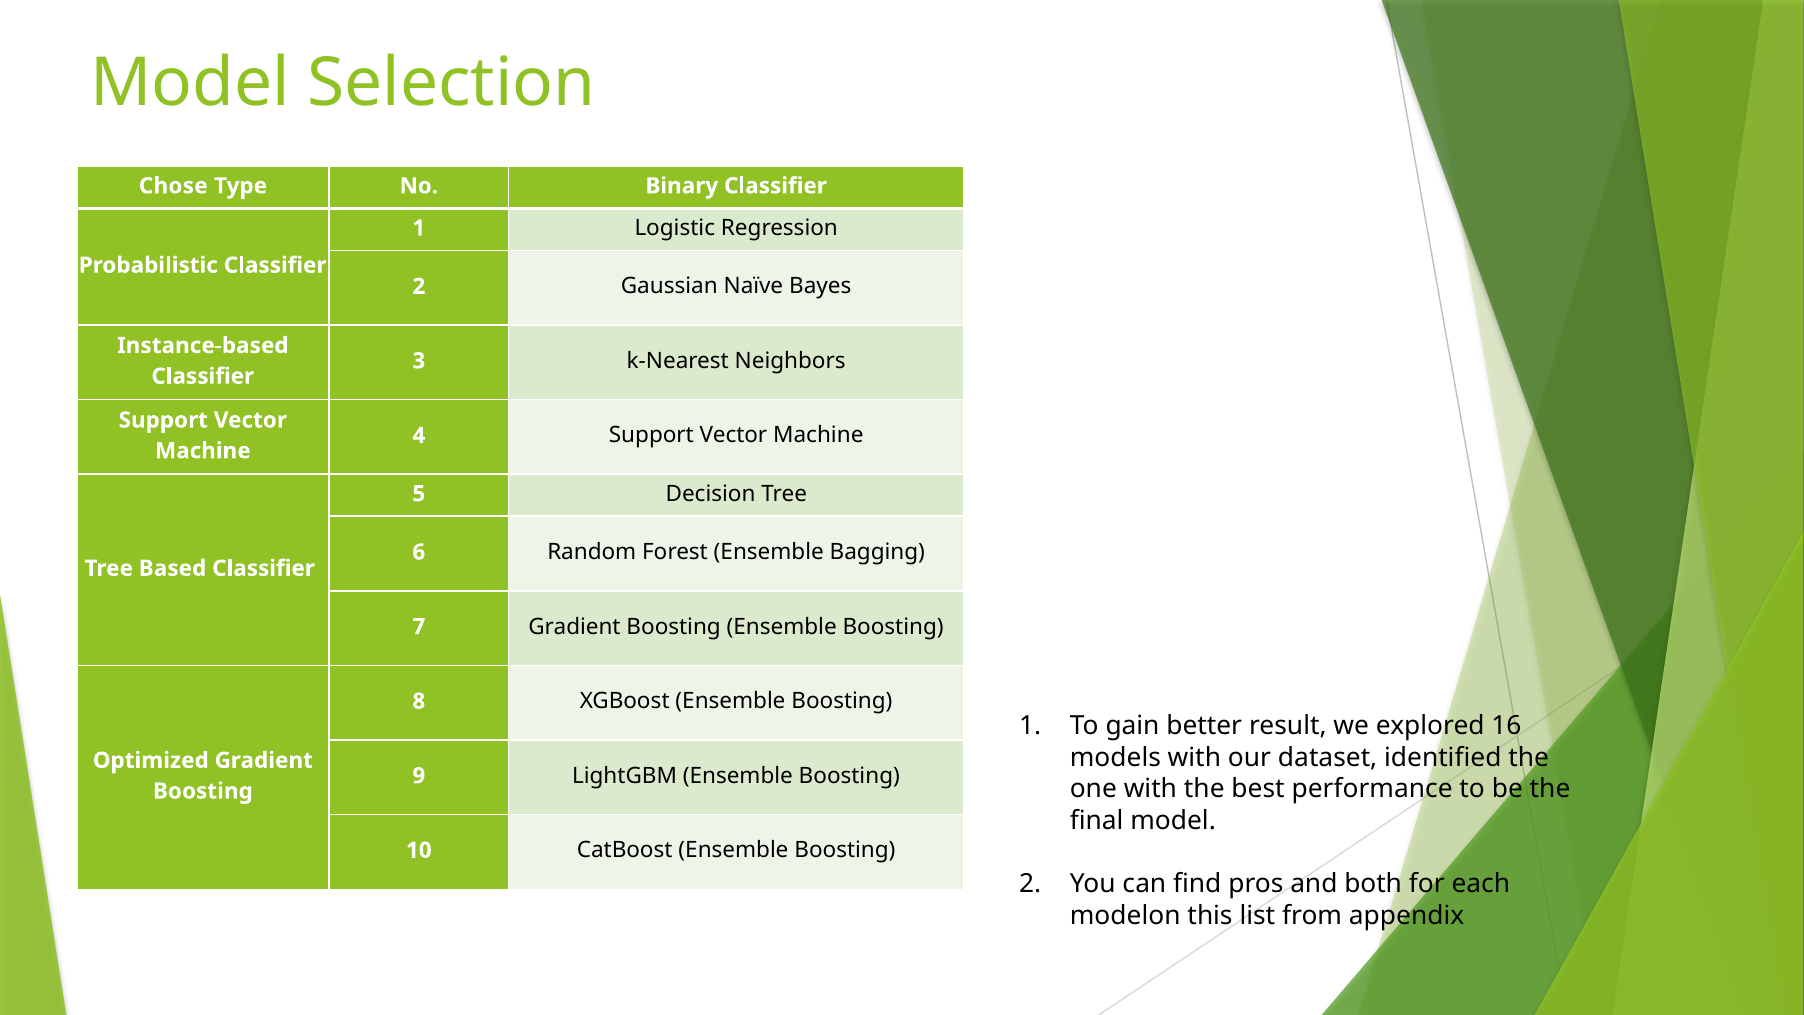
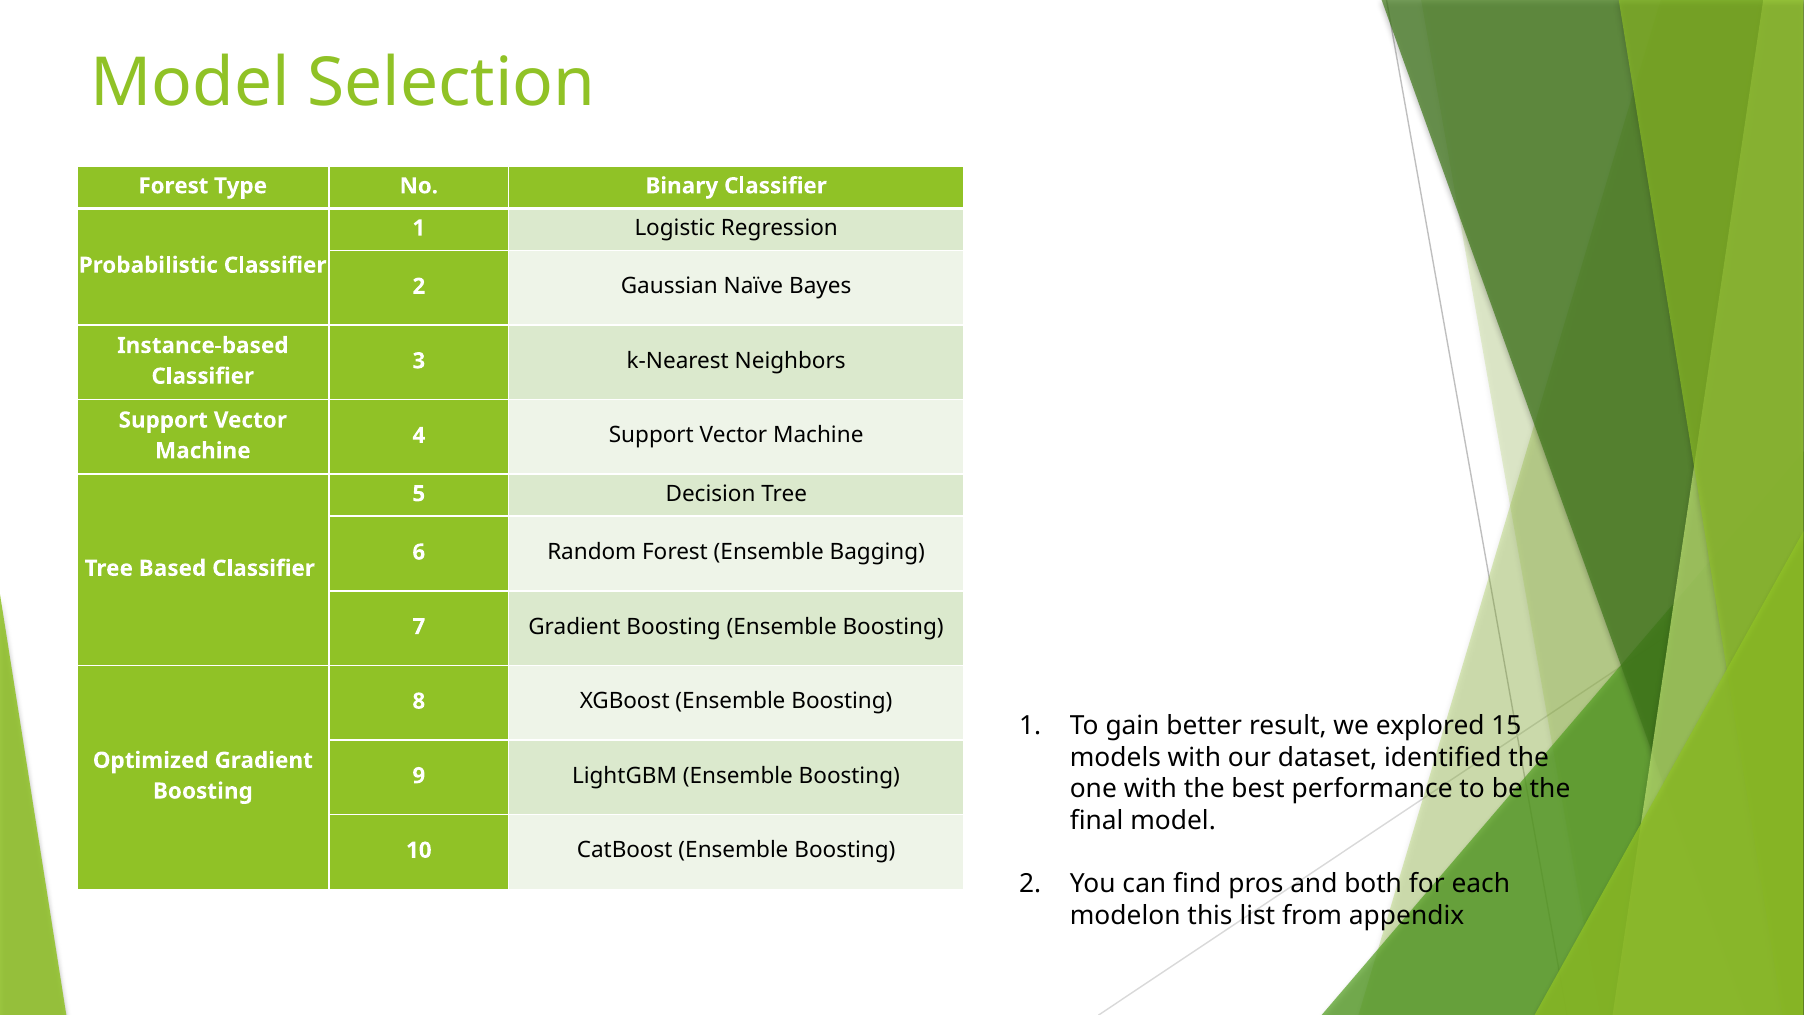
Chose: Chose -> Forest (173, 186)
16: 16 -> 15 (1506, 726)
